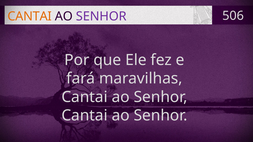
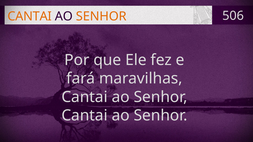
SENHOR colour: purple -> orange (101, 16)
